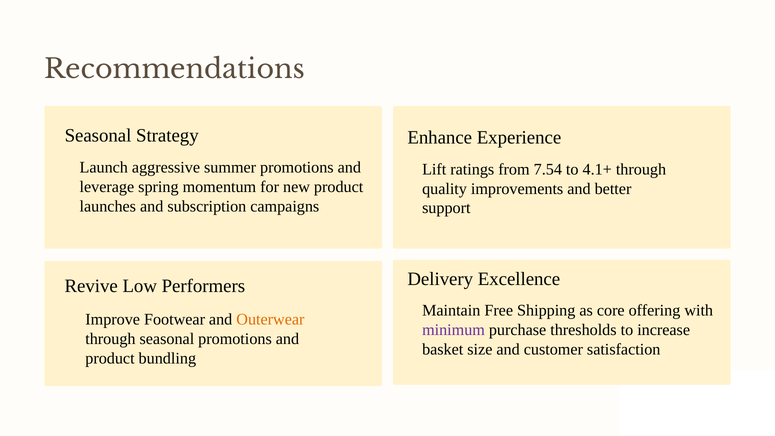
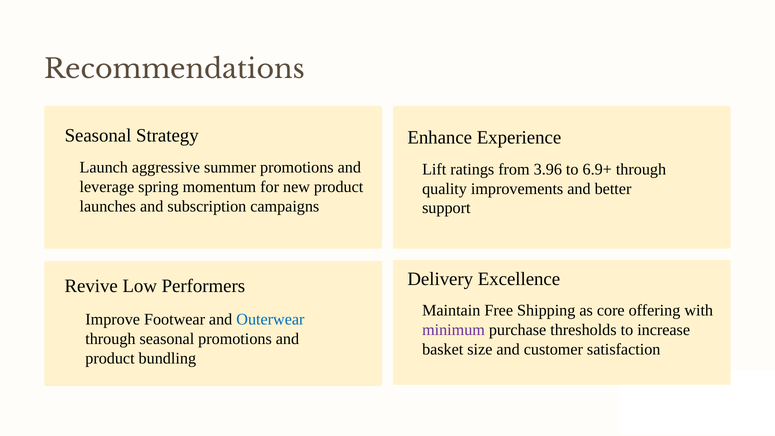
7.54: 7.54 -> 3.96 (548, 169)
4.1+: 4.1+ -> 6.9+ (597, 169)
Outerwear colour: orange -> blue (270, 319)
